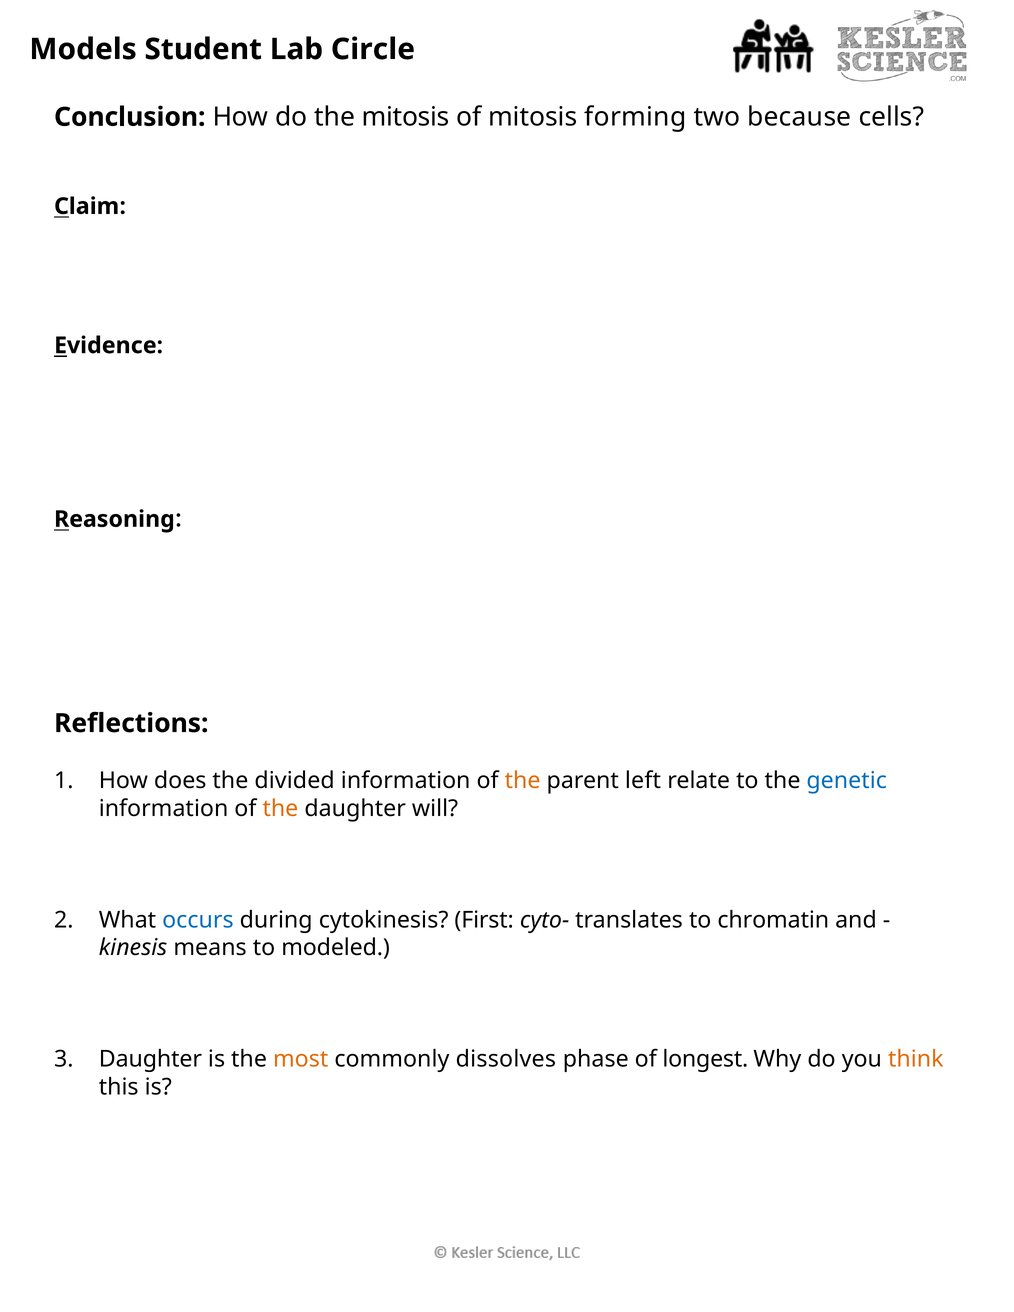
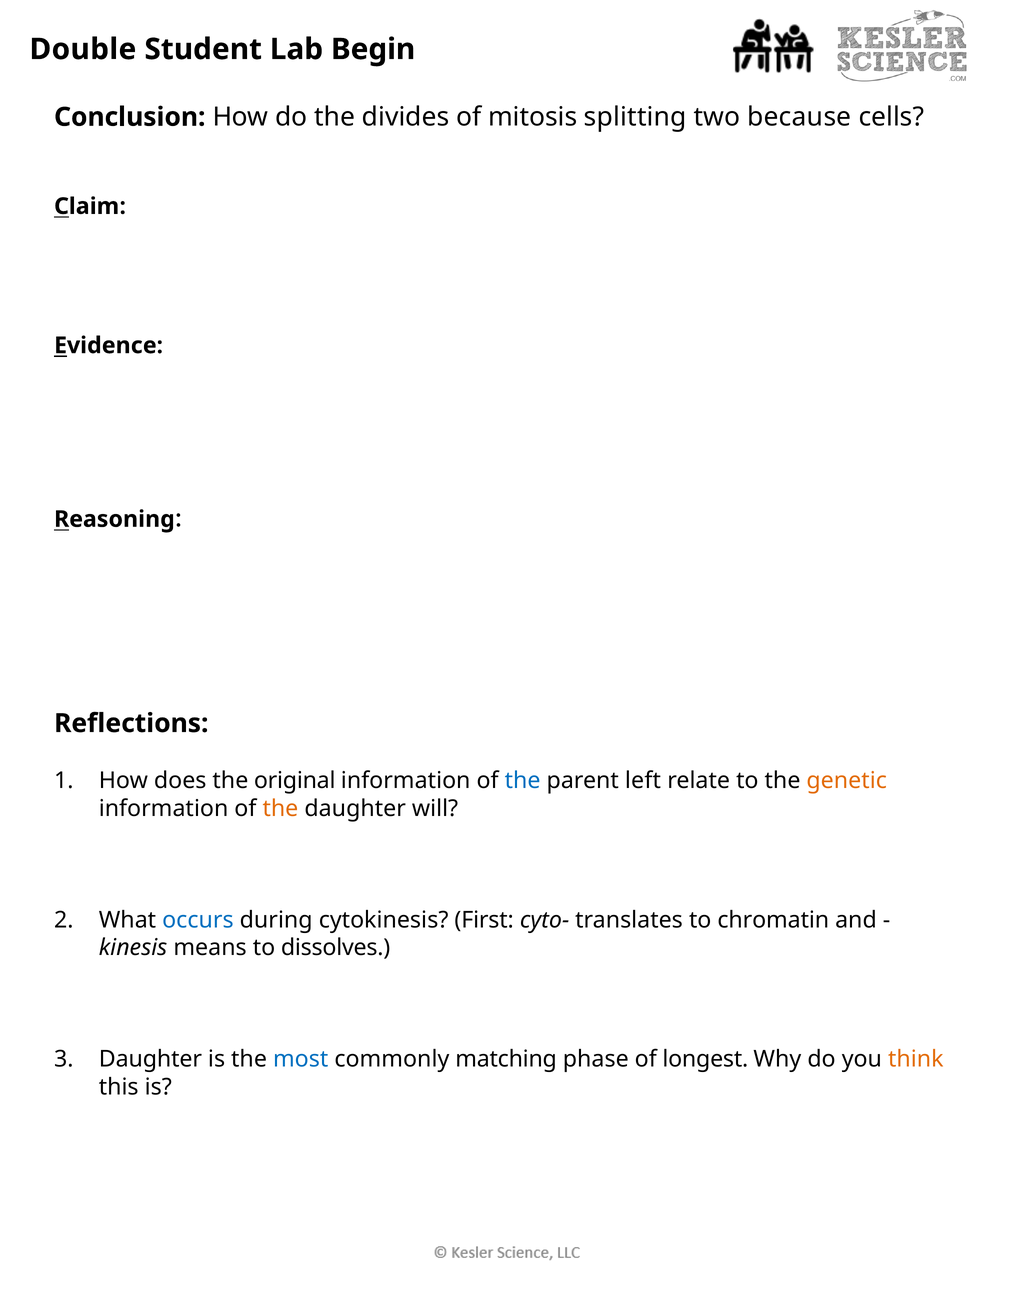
Models: Models -> Double (83, 49)
Circle: Circle -> Begin (373, 49)
the mitosis: mitosis -> divides (406, 117)
forming: forming -> splitting (635, 117)
divided: divided -> original (295, 781)
the colour: orange -> blue (523, 781)
genetic colour: blue -> orange (847, 781)
modeled: modeled -> dissolves (336, 948)
most colour: orange -> blue (301, 1059)
dissolves: dissolves -> matching (506, 1059)
